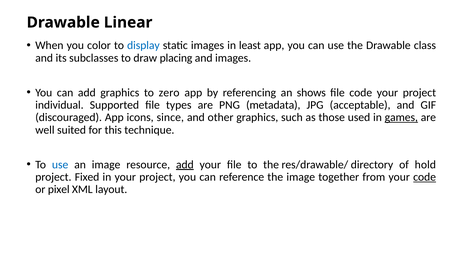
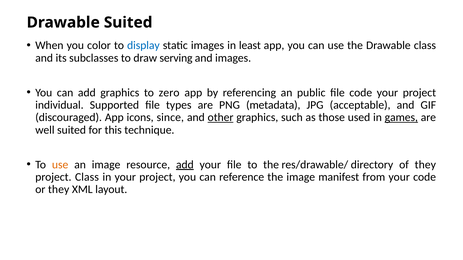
Drawable Linear: Linear -> Suited (128, 22)
placing: placing -> serving (176, 58)
shows: shows -> public (311, 93)
other underline: none -> present (221, 118)
use colour: blue -> orange (60, 165)
of hold: hold -> they (425, 165)
project Fixed: Fixed -> Class (87, 177)
together: together -> manifest (339, 177)
code underline: present -> none (425, 177)
or pixel: pixel -> they (59, 190)
